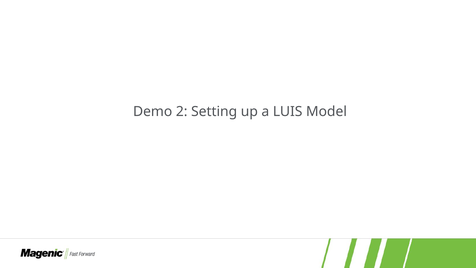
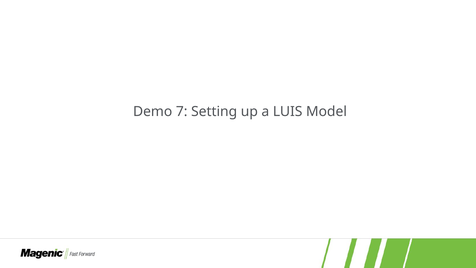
2: 2 -> 7 (182, 111)
